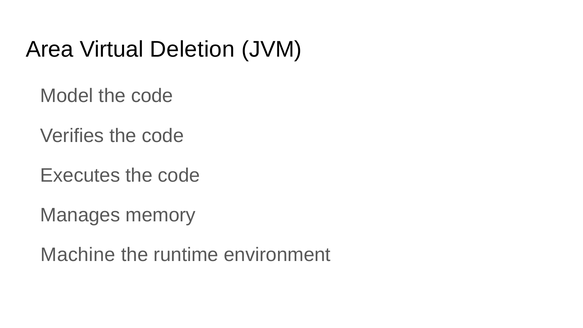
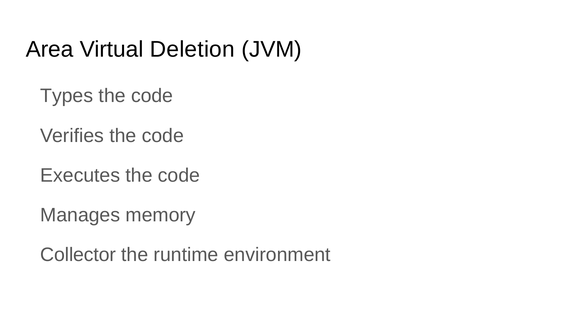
Model: Model -> Types (67, 96)
Machine: Machine -> Collector (78, 255)
